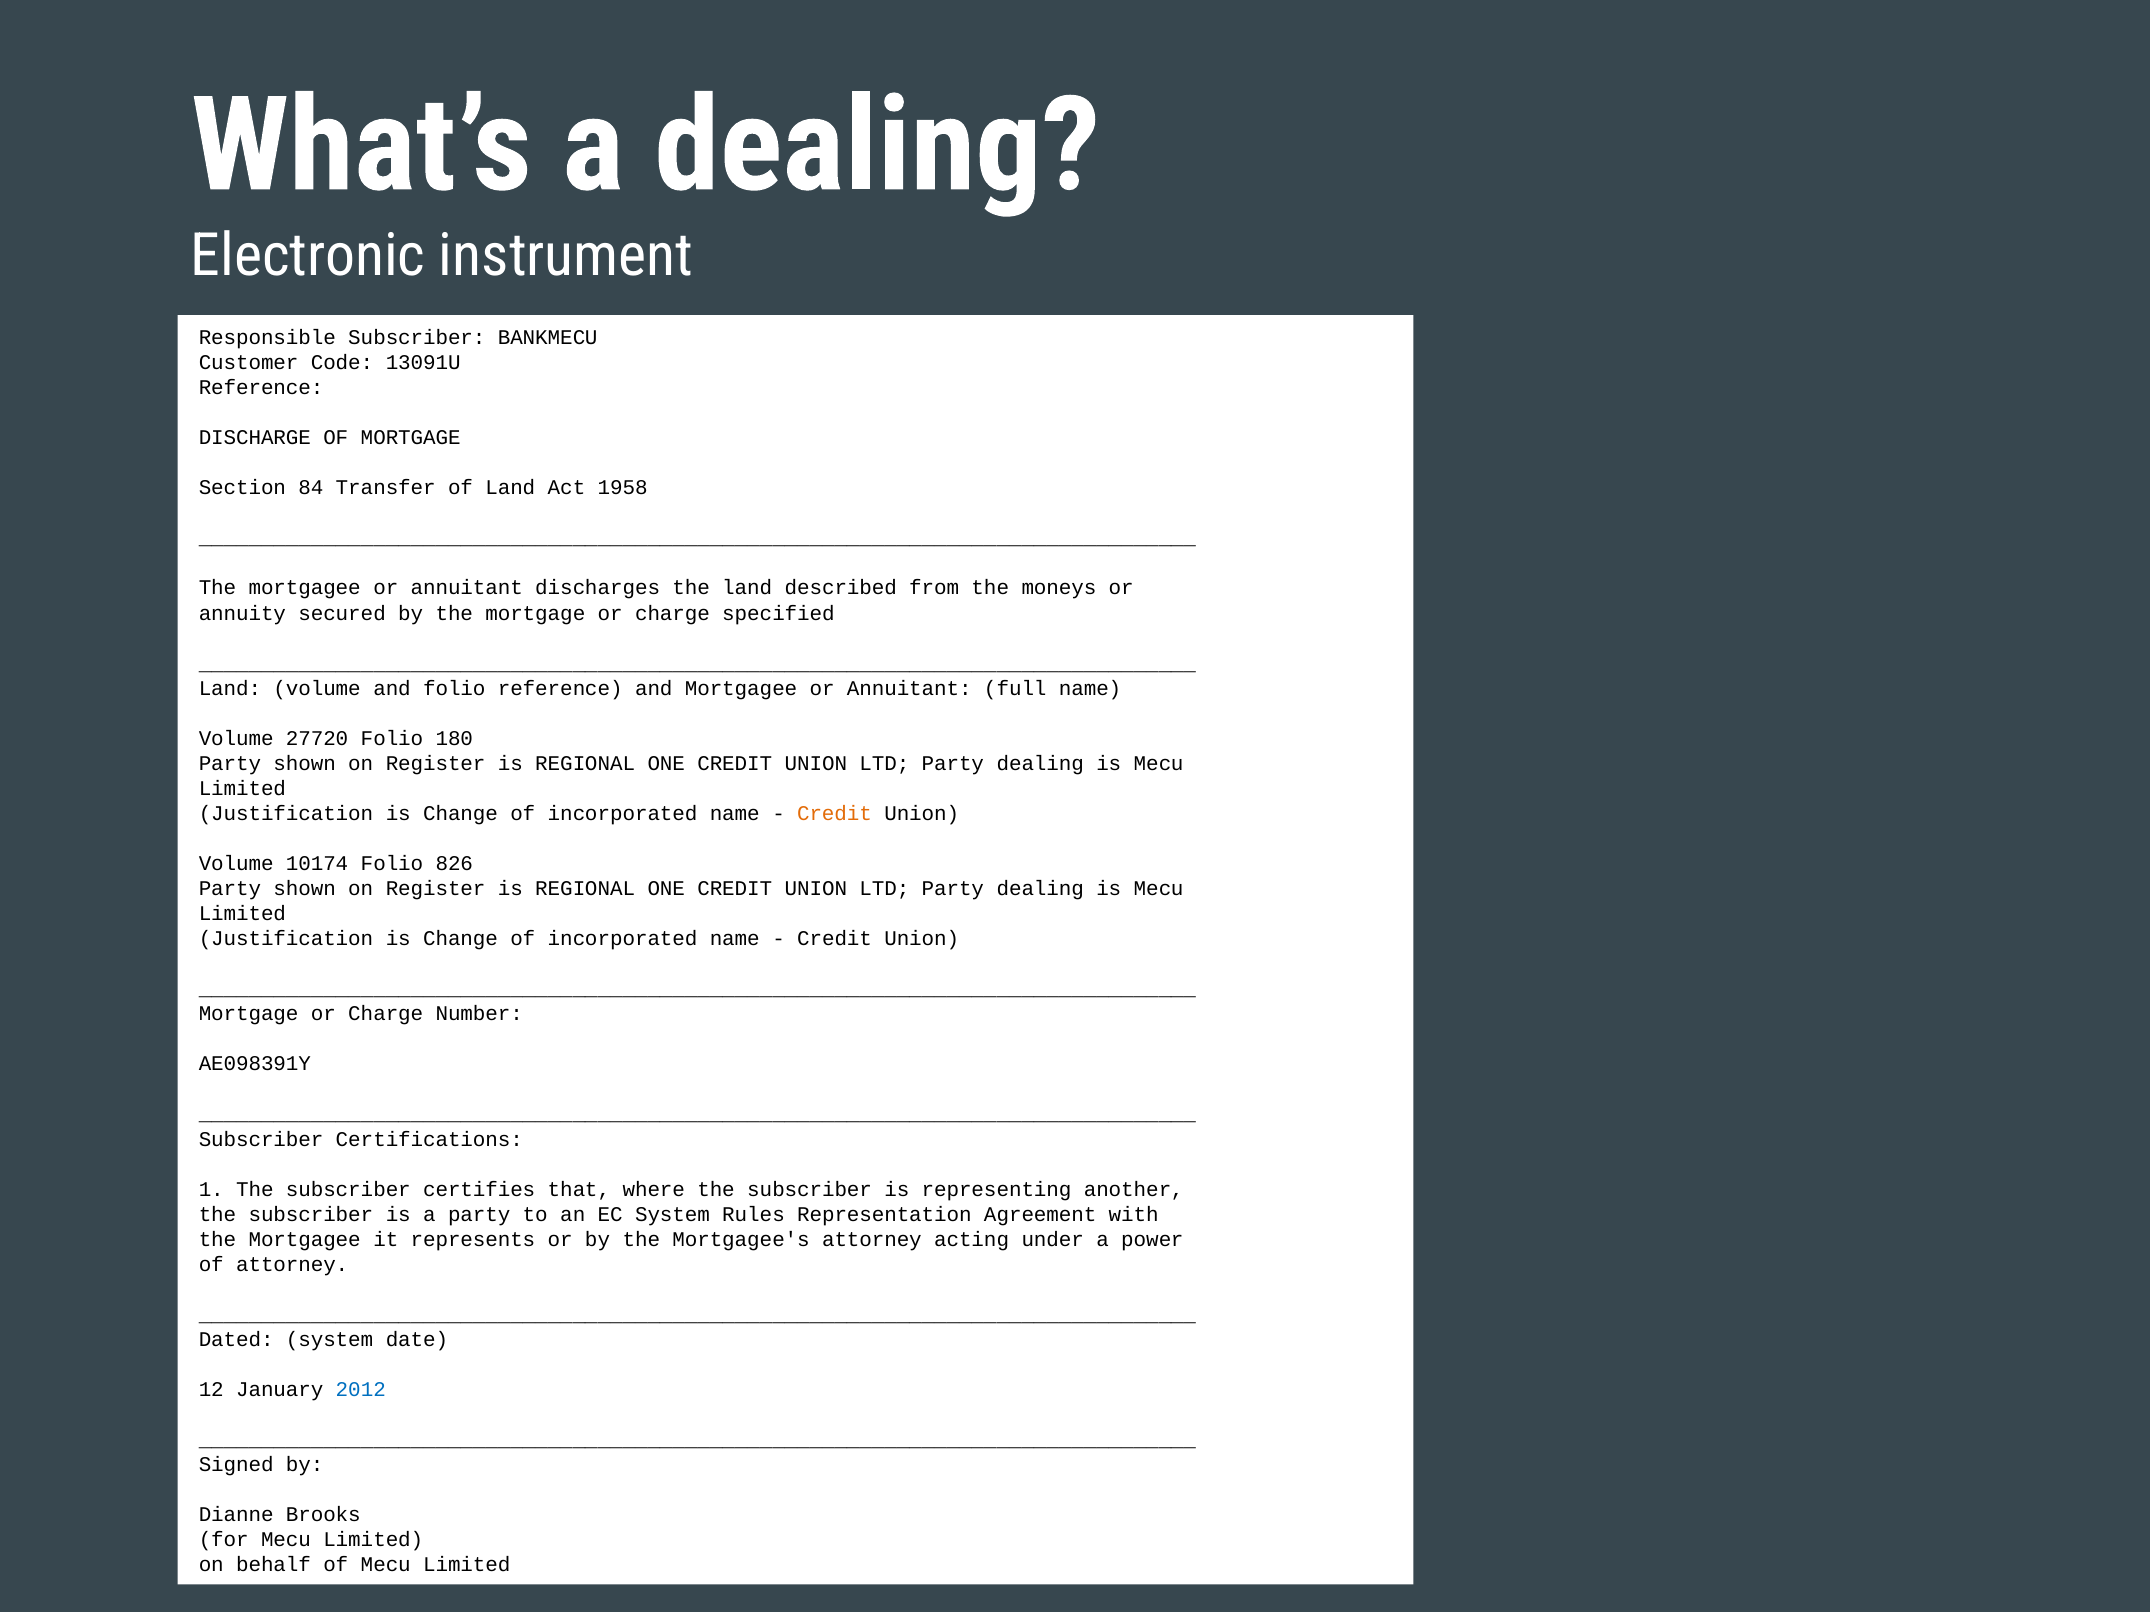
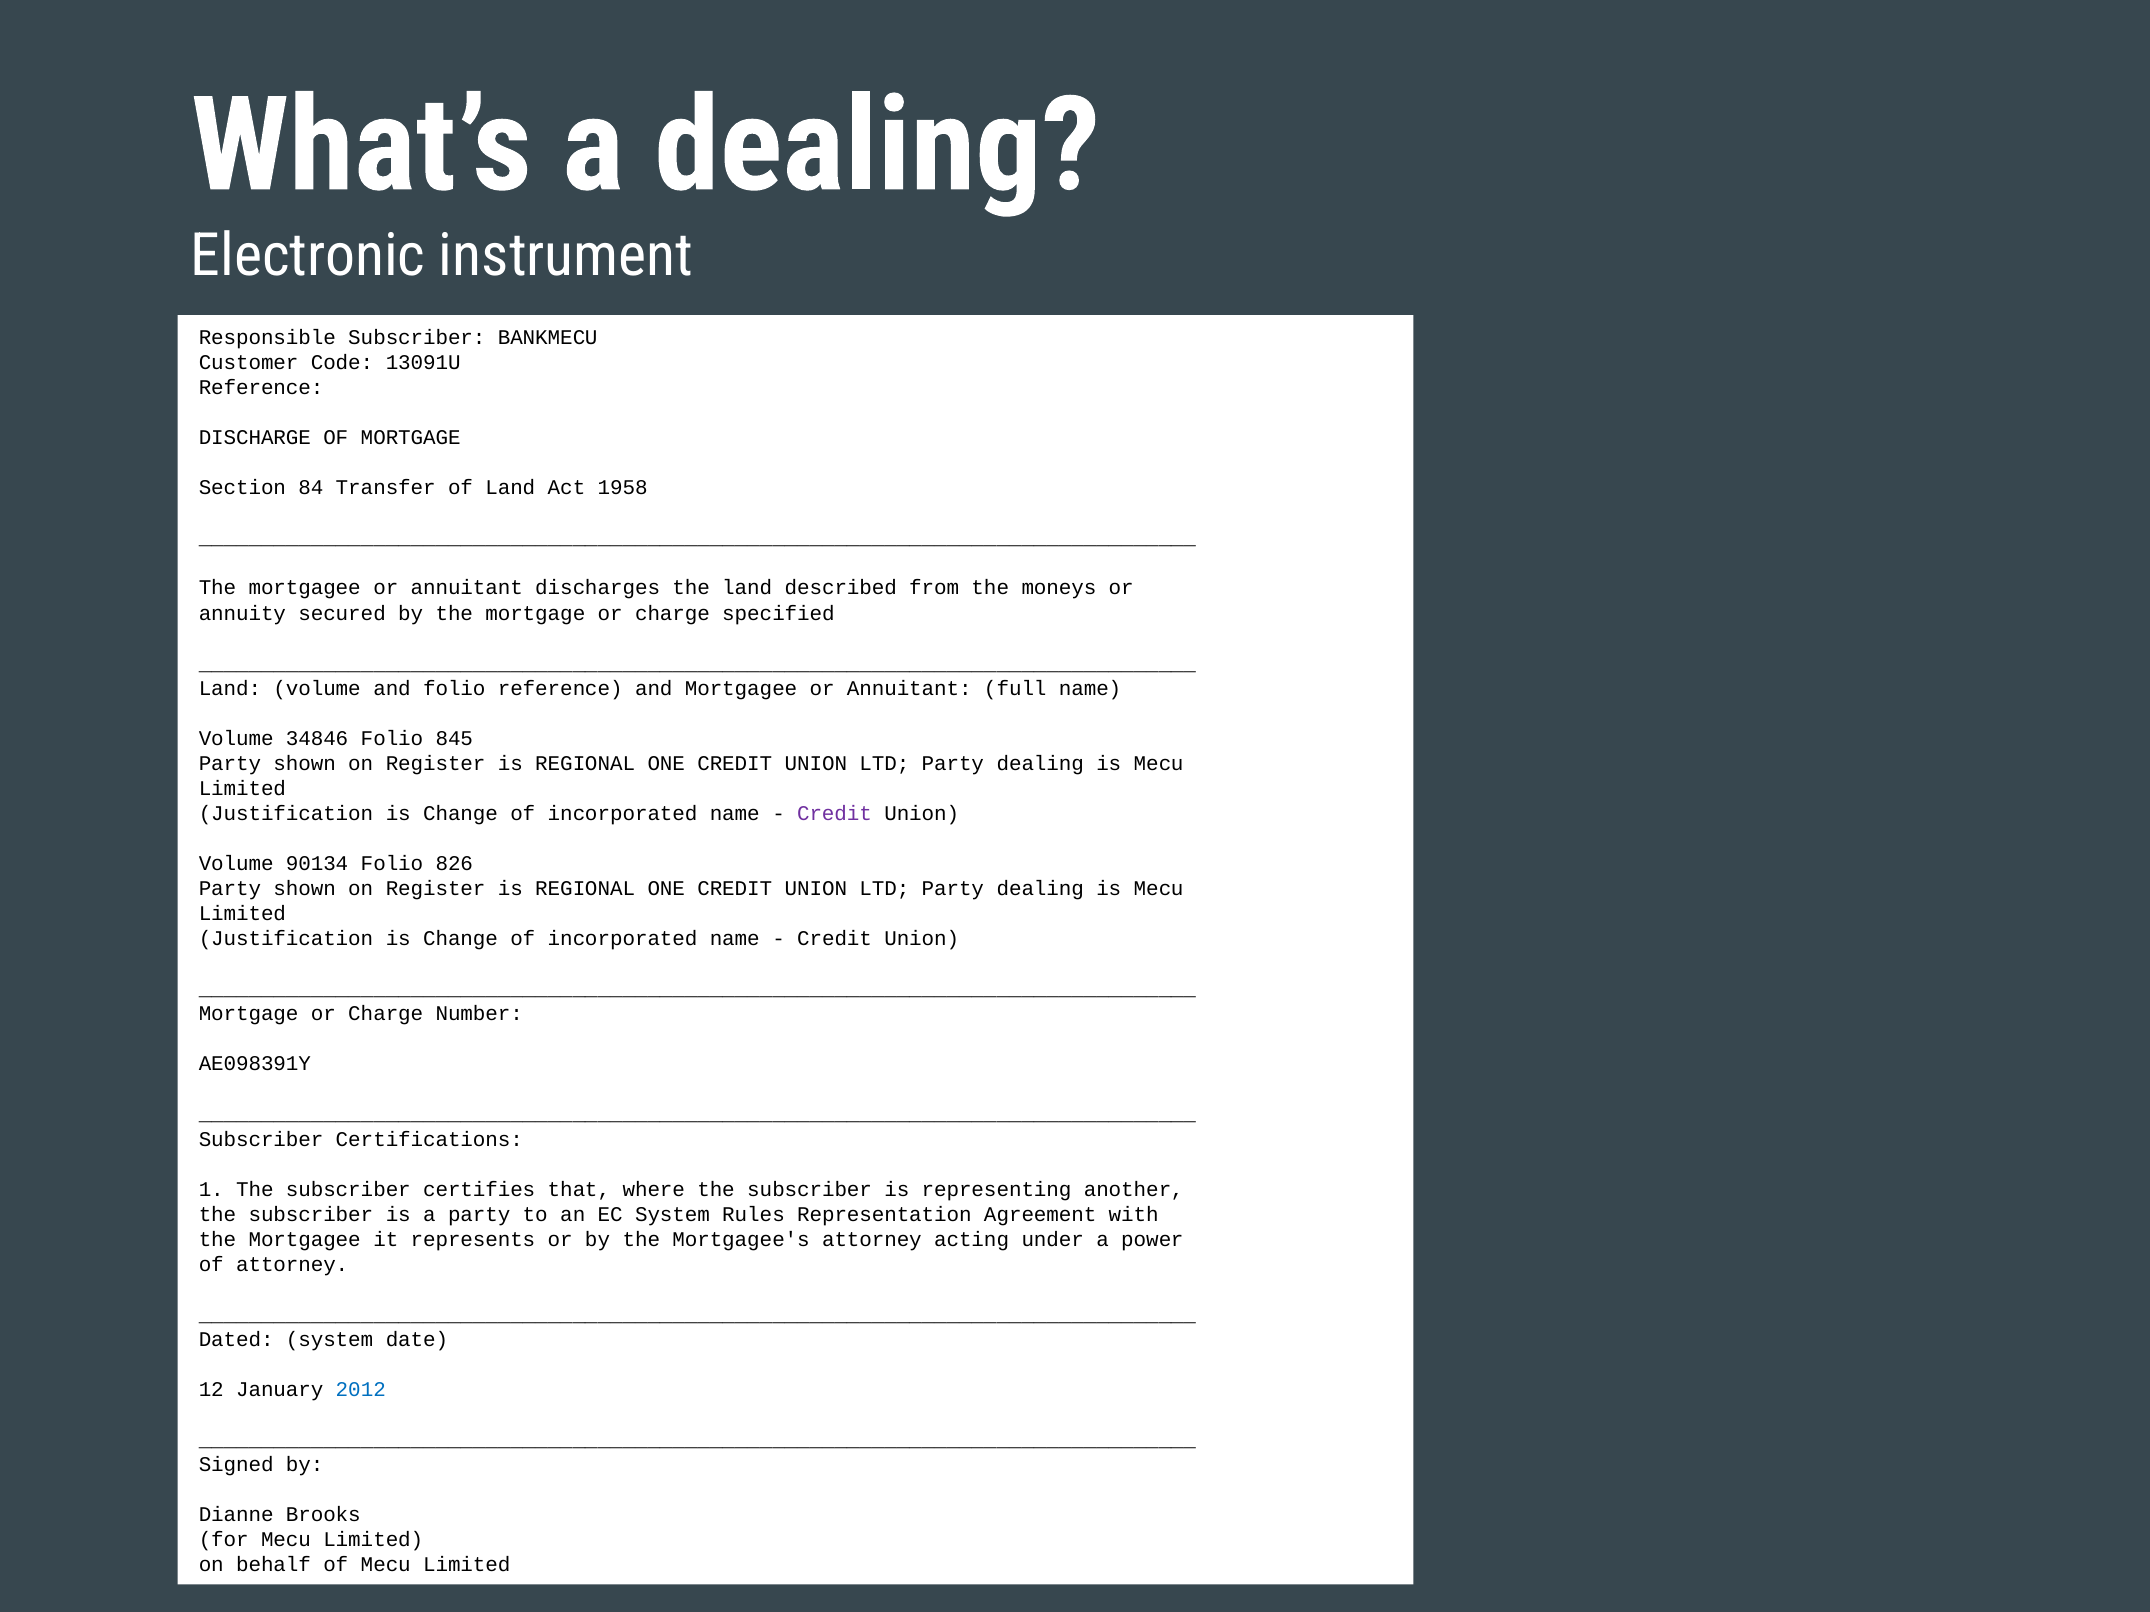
27720: 27720 -> 34846 (317, 739)
180: 180 -> 845 (454, 739)
Credit colour: orange -> purple (834, 814)
10174: 10174 -> 90134 (317, 864)
